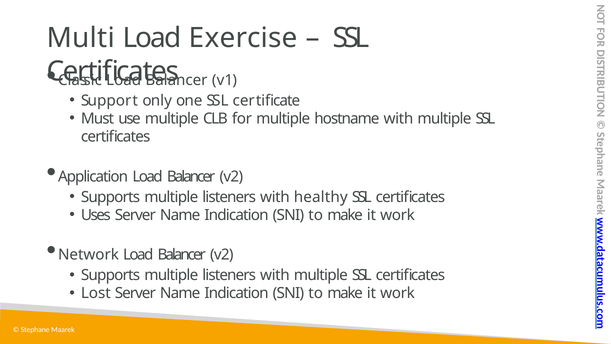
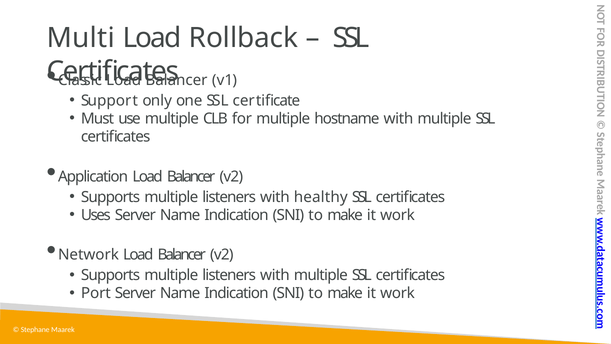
Exercise: Exercise -> Rollback (243, 38)
Lost: Lost -> Port (96, 293)
